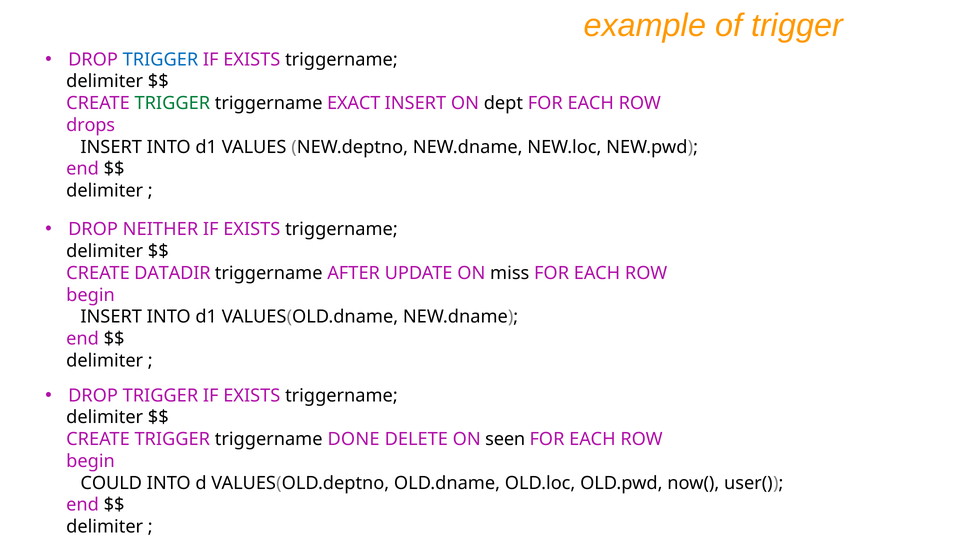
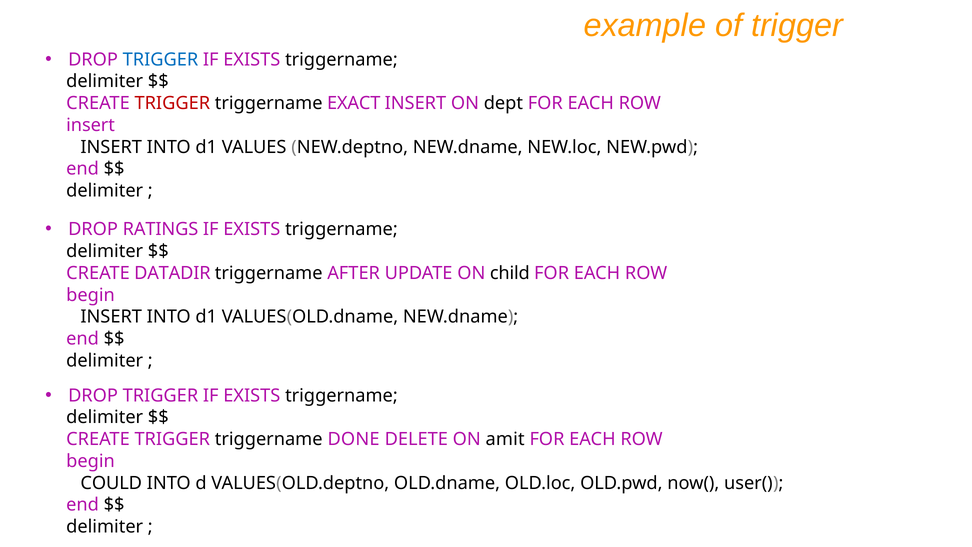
TRIGGER colour: green -> red (172, 103)
drops: drops -> insert (91, 125)
NEITHER: NEITHER -> RATINGS (161, 229)
miss: miss -> child (510, 273)
seen: seen -> amit (505, 439)
